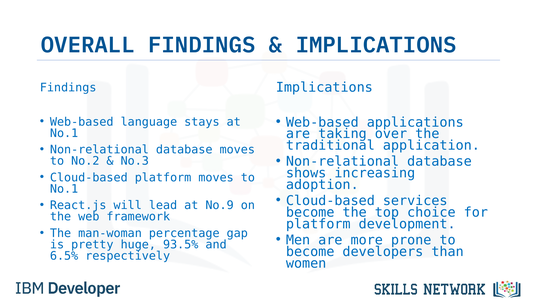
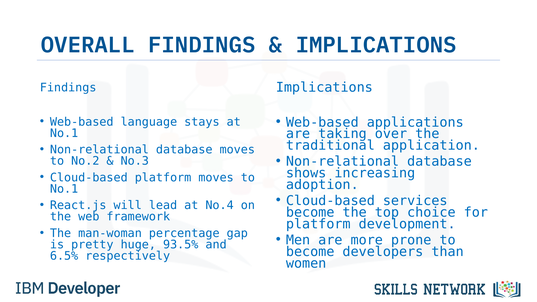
No.9: No.9 -> No.4 (220, 205)
